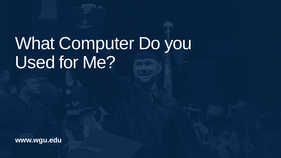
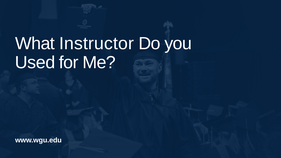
Computer: Computer -> Instructor (97, 44)
